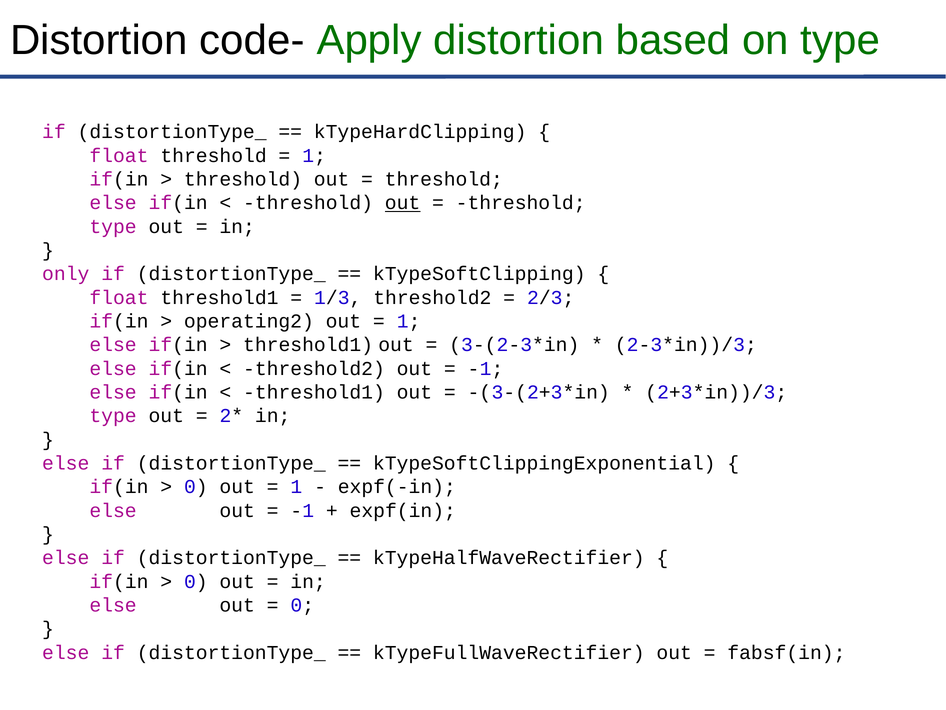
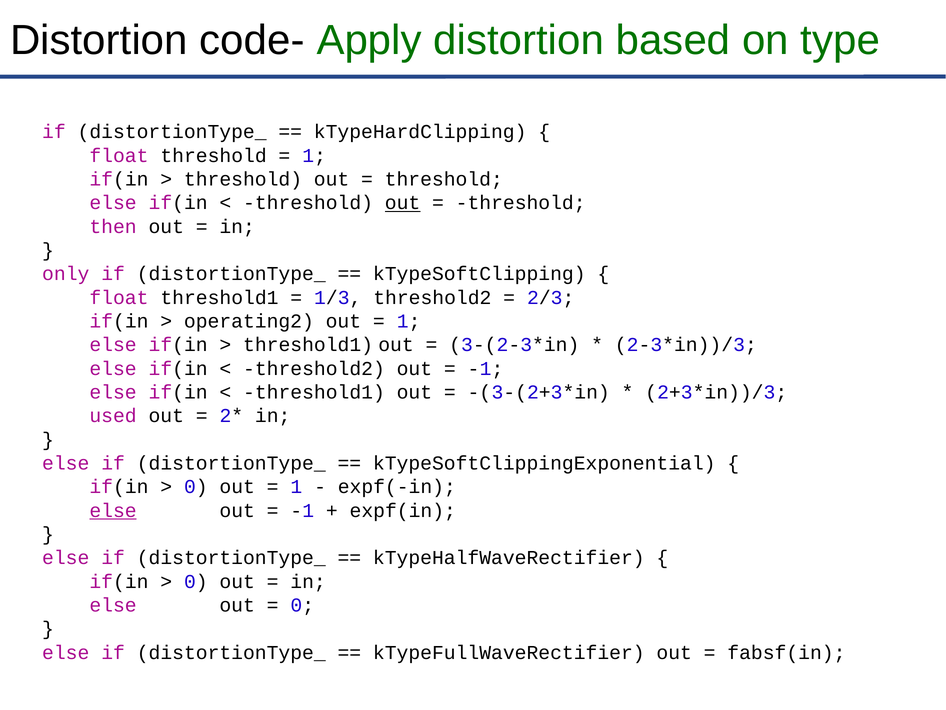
type: type -> then (113, 226)
type: type -> used (113, 416)
else underline: none -> present (113, 510)
